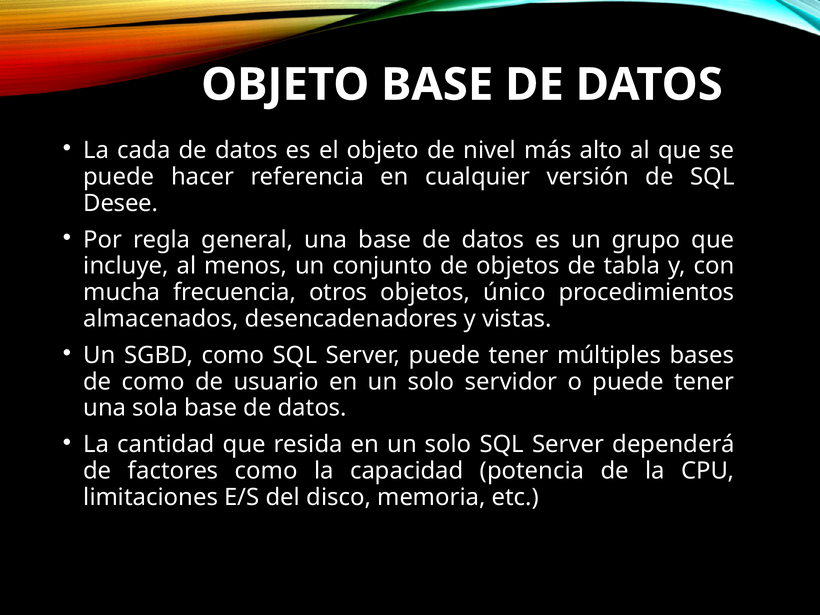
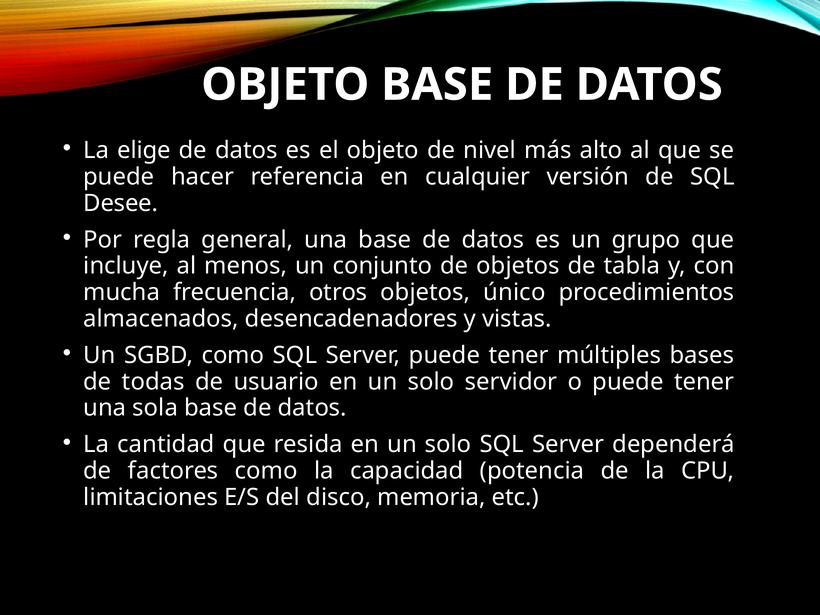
cada: cada -> elige (144, 150)
de como: como -> todas (153, 382)
